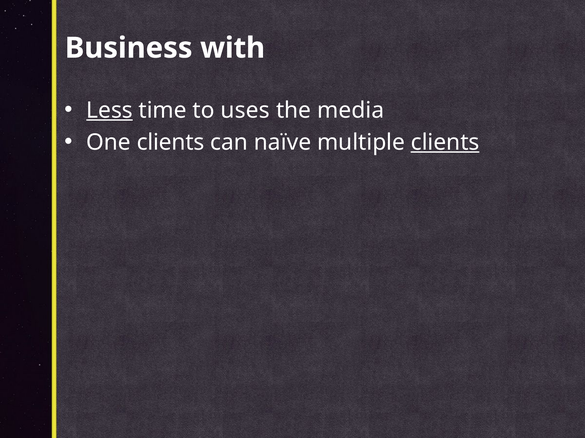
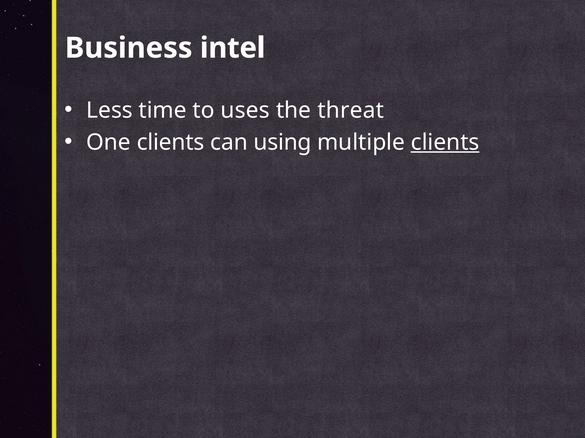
with: with -> intel (233, 48)
Less underline: present -> none (110, 111)
media: media -> threat (351, 111)
naïve: naïve -> using (283, 142)
